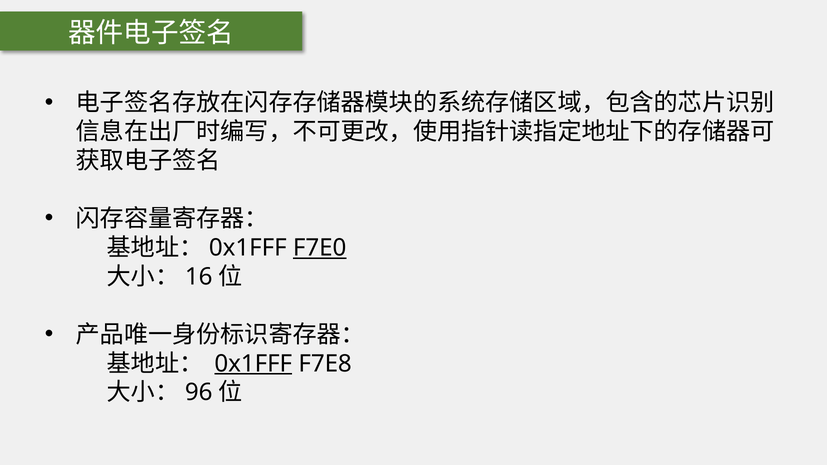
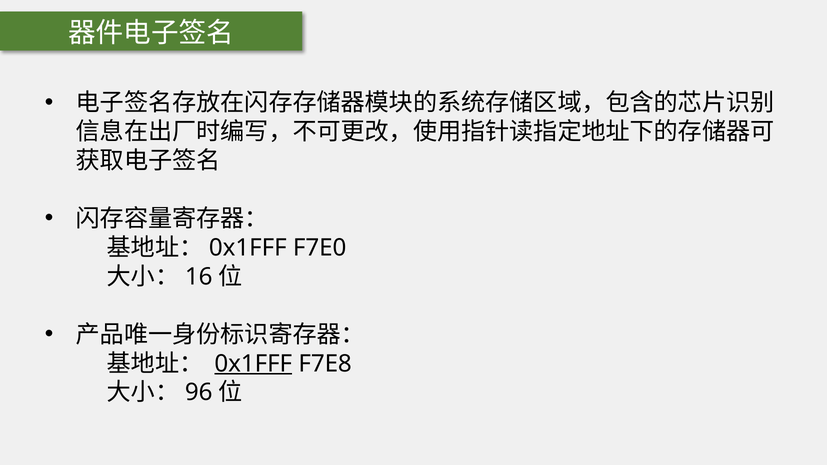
F7E0 underline: present -> none (320, 248)
